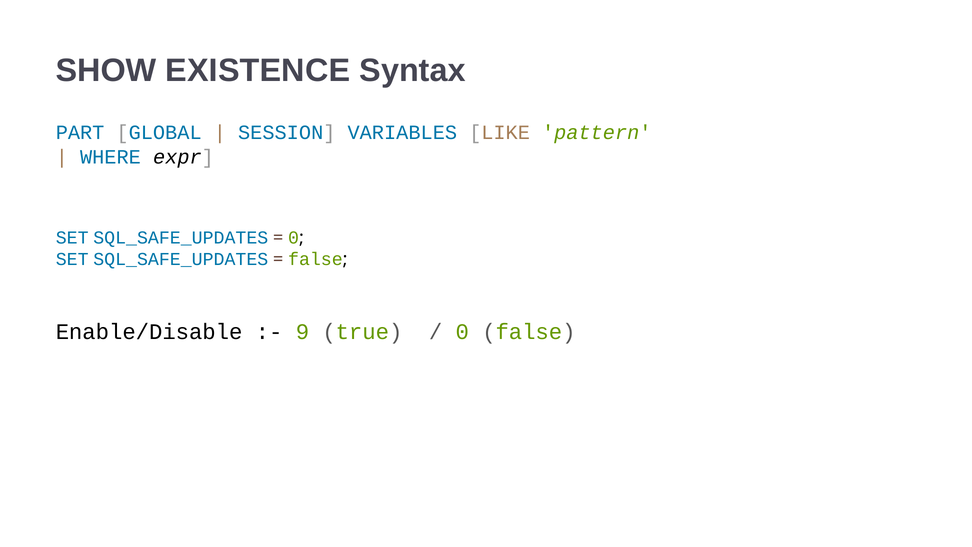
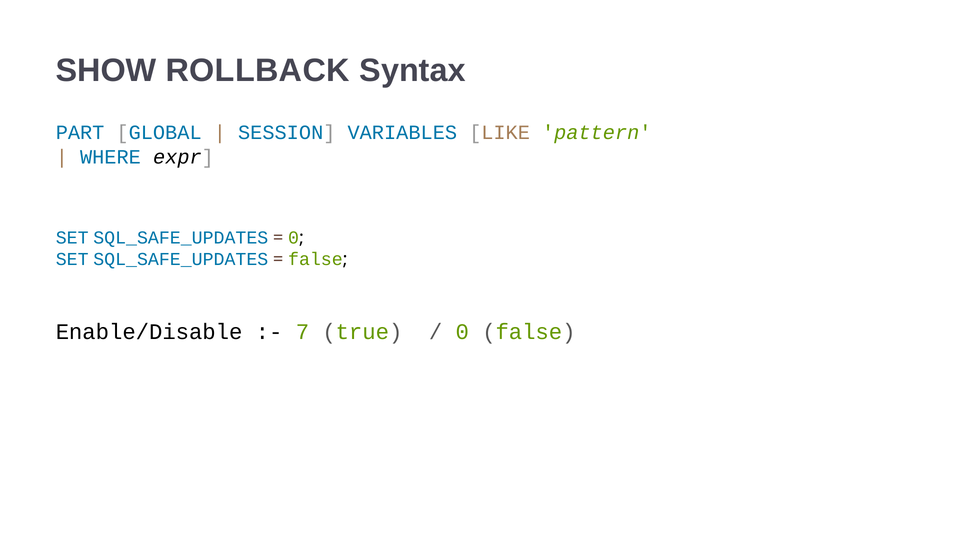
EXISTENCE: EXISTENCE -> ROLLBACK (258, 70)
9: 9 -> 7 (303, 332)
